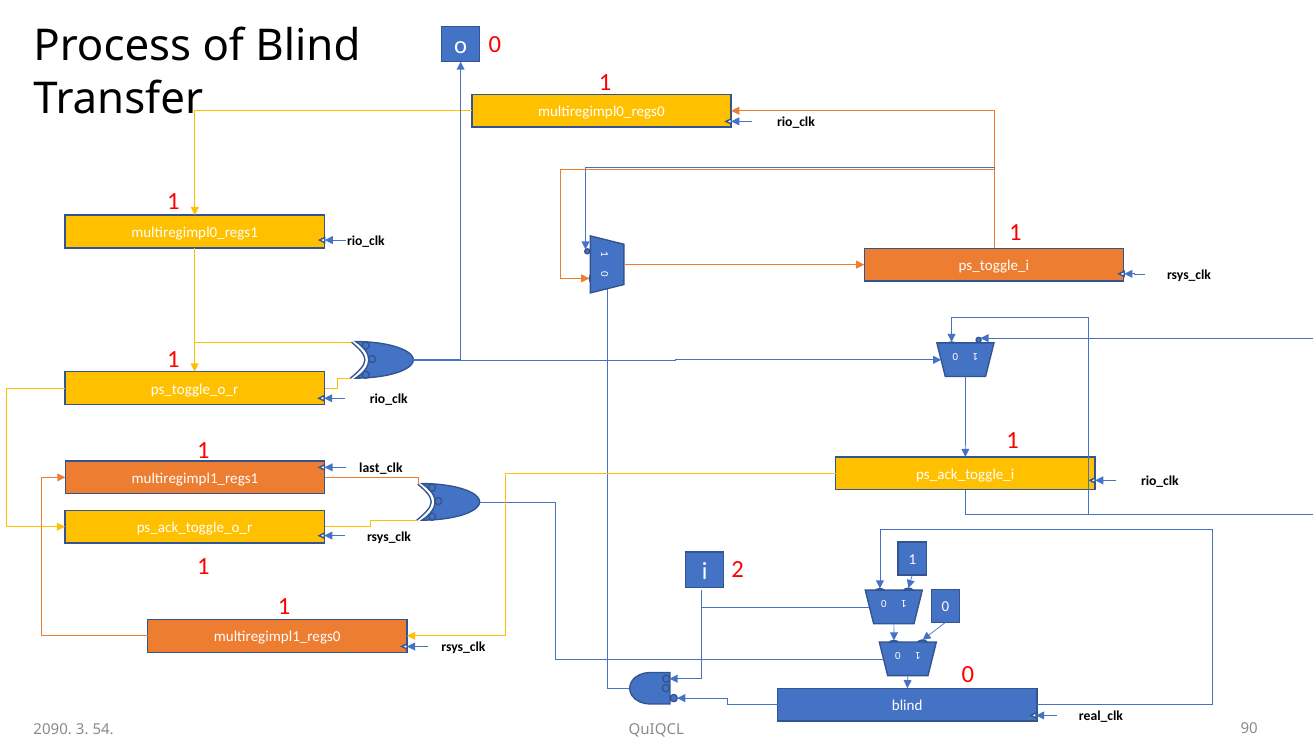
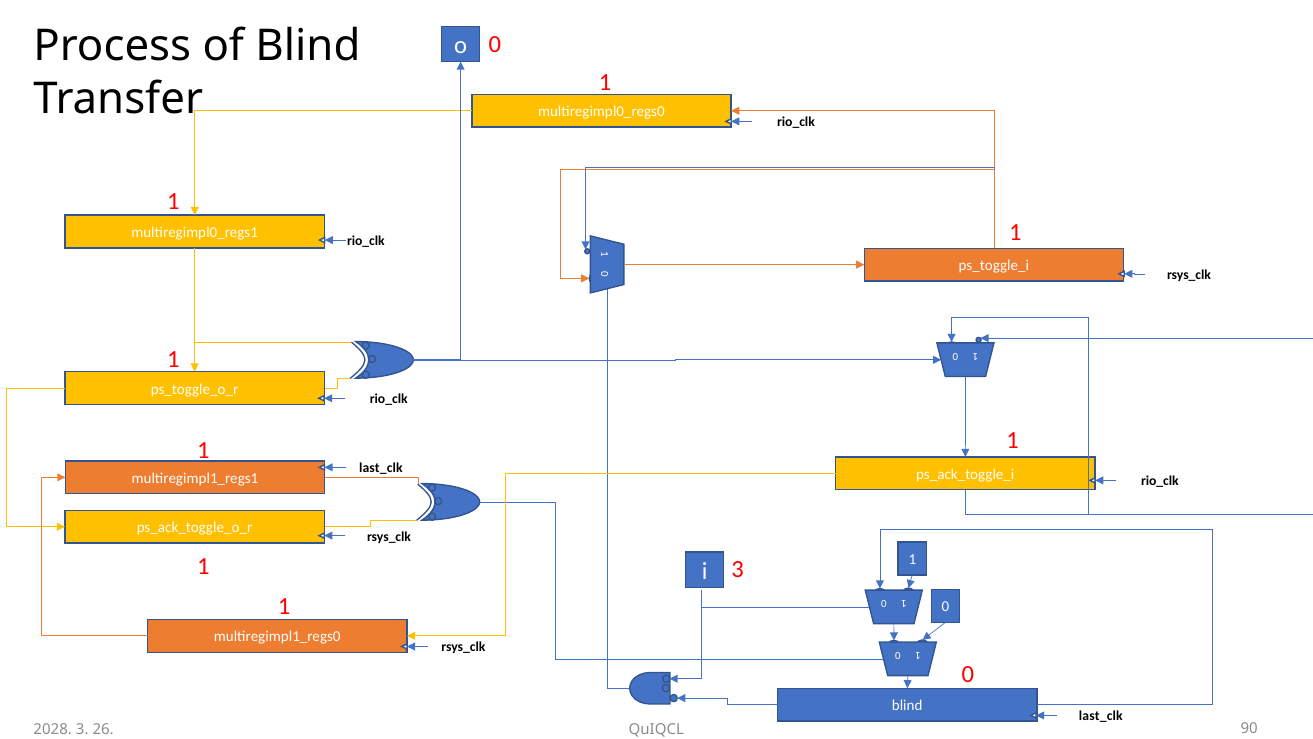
i 2: 2 -> 3 (738, 569)
real_clk: real_clk -> last_clk (1101, 716)
2090: 2090 -> 2028 (53, 729)
54: 54 -> 26 (103, 729)
